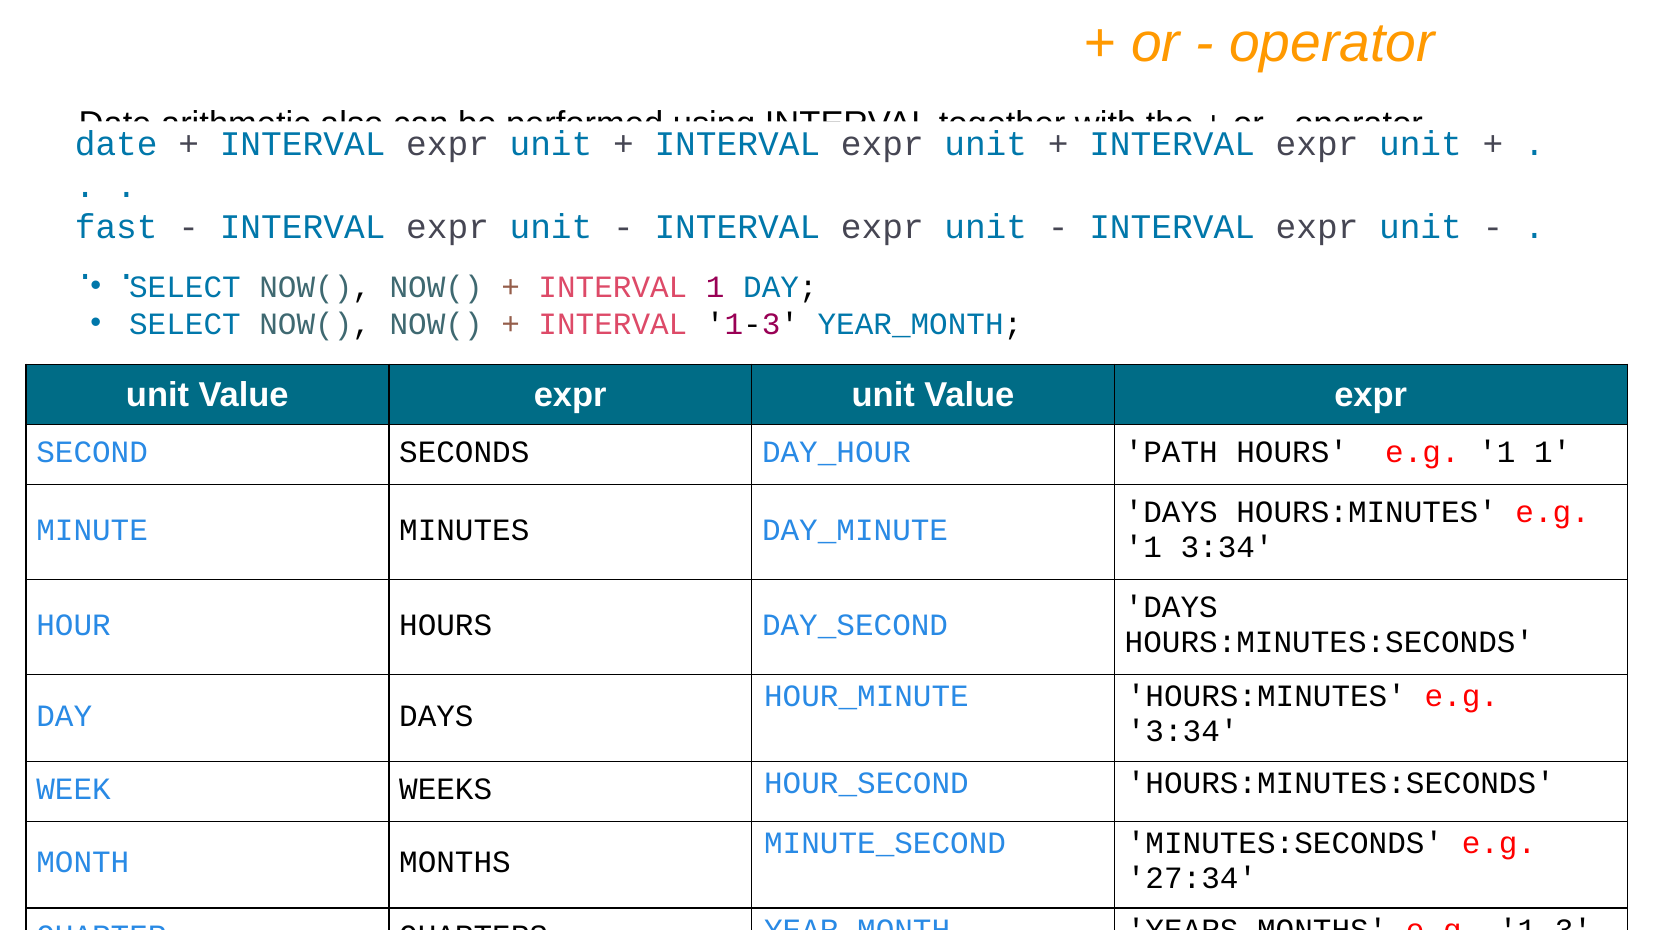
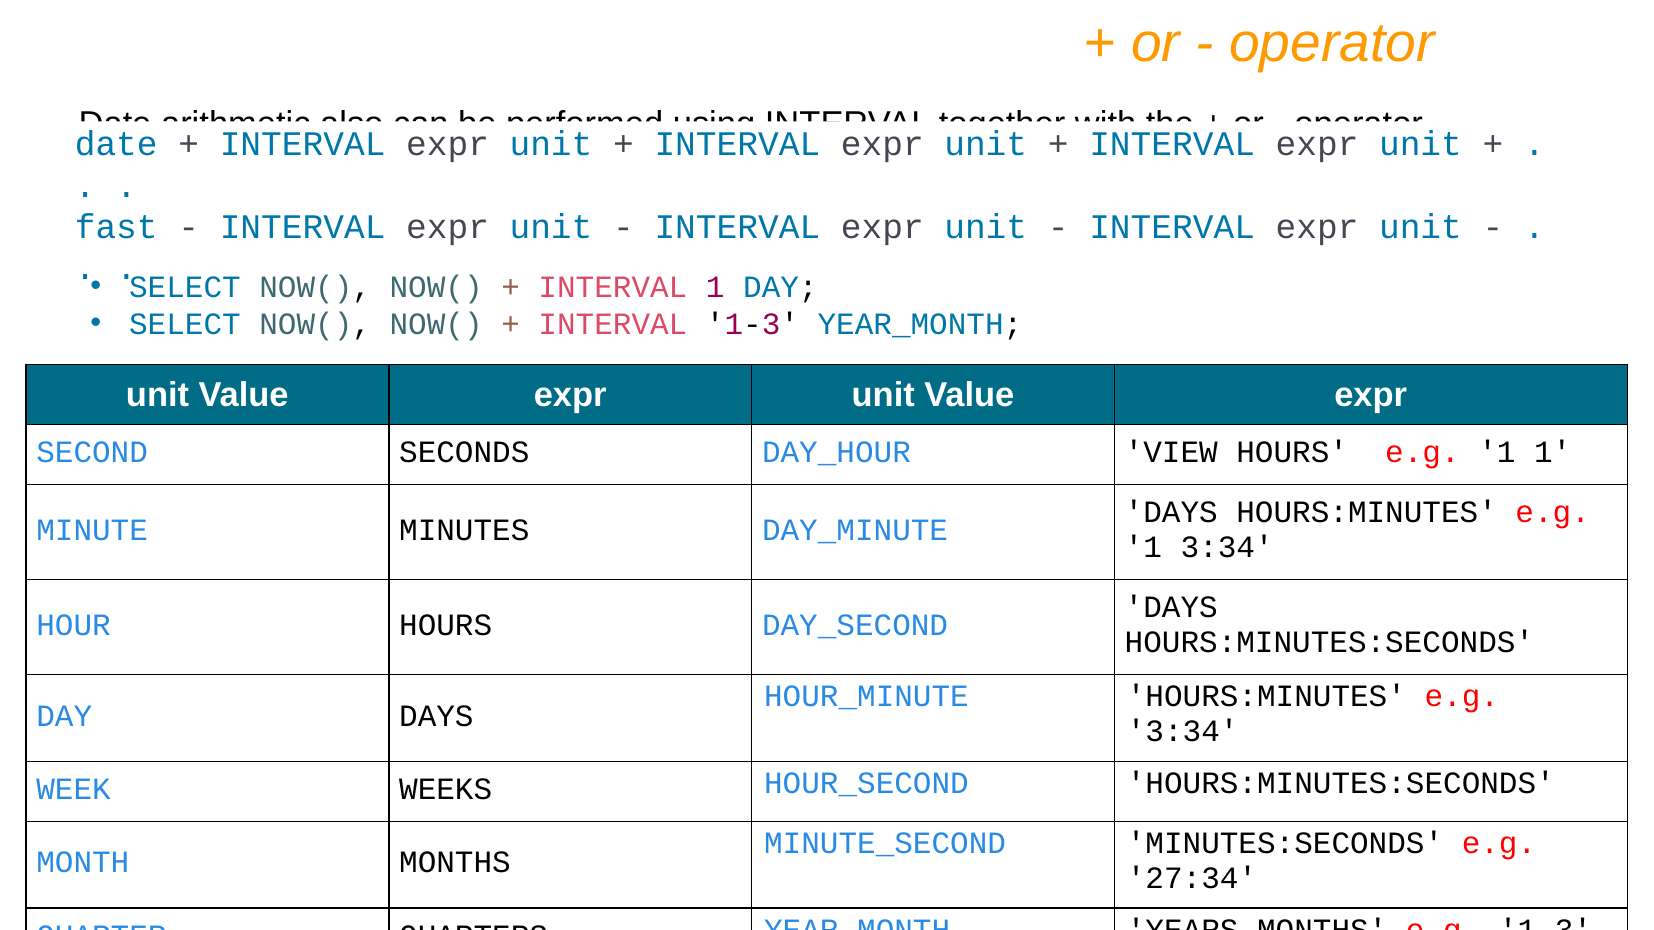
PATH: PATH -> VIEW (1171, 453)
